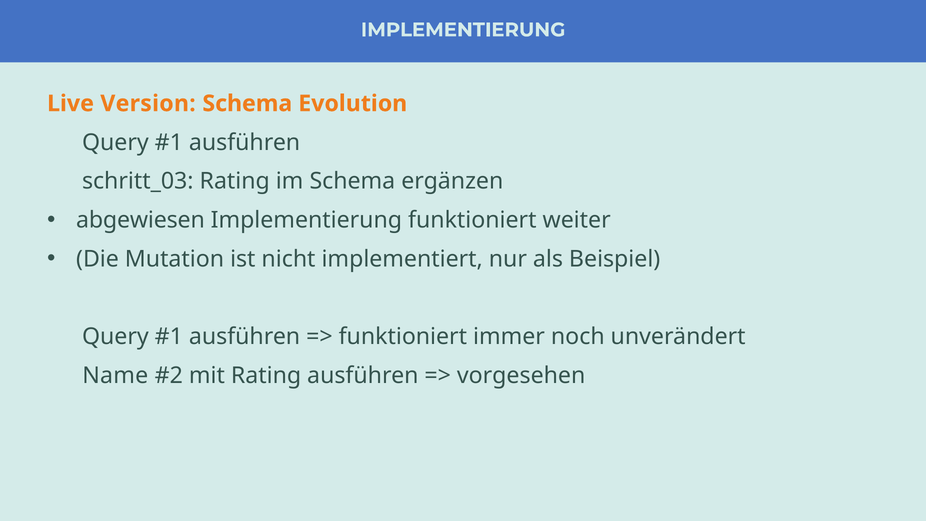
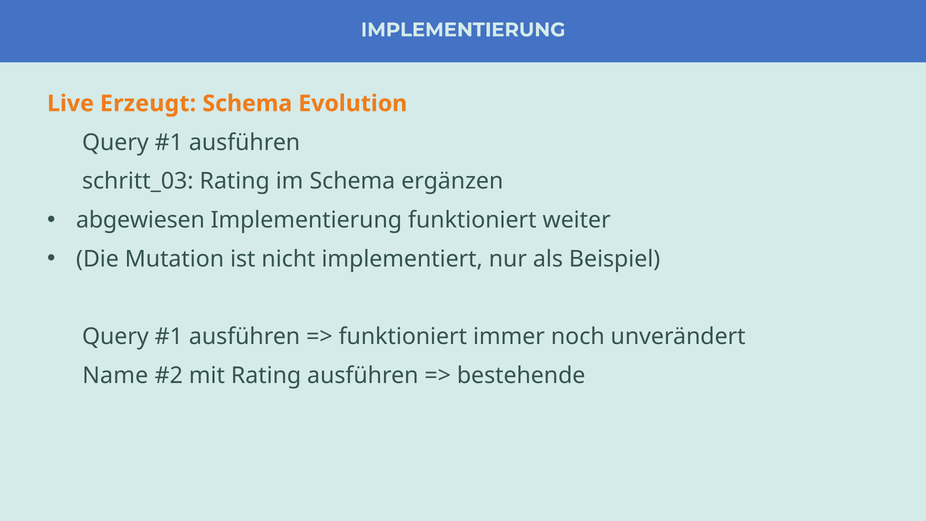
Version: Version -> Erzeugt (148, 104)
vorgesehen: vorgesehen -> bestehende (521, 376)
